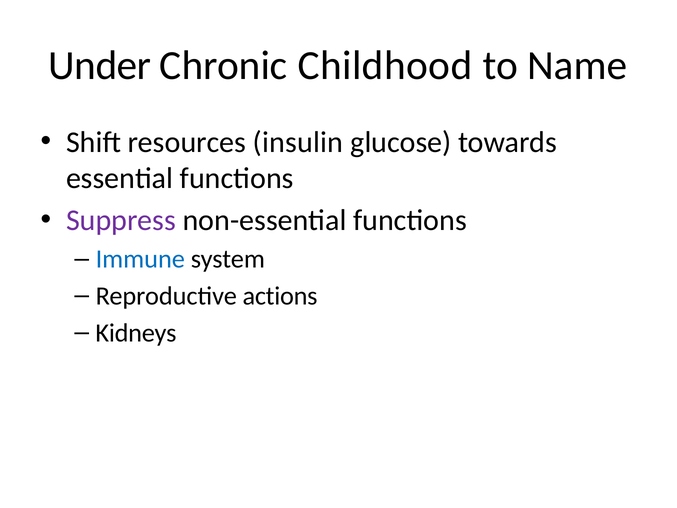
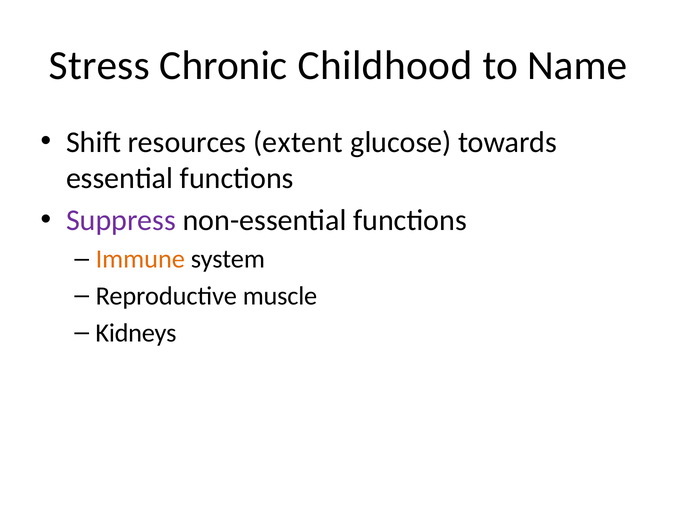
Under: Under -> Stress (99, 66)
insulin: insulin -> extent (298, 142)
Immune colour: blue -> orange (140, 259)
actions: actions -> muscle (280, 296)
